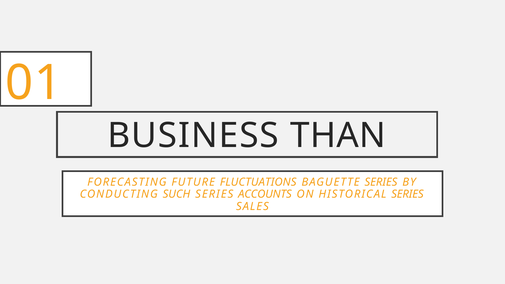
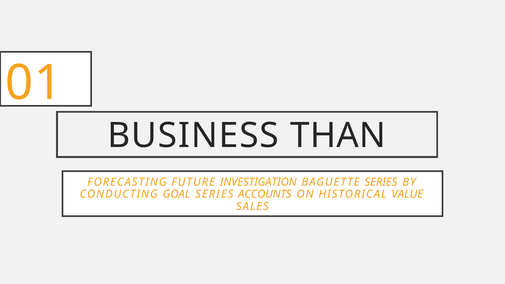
FLUCTUATIONS: FLUCTUATIONS -> INVESTIGATION (258, 182)
SUCH: SUCH -> GOAL (176, 194)
HISTORICAL SERIES: SERIES -> VALUE (407, 194)
